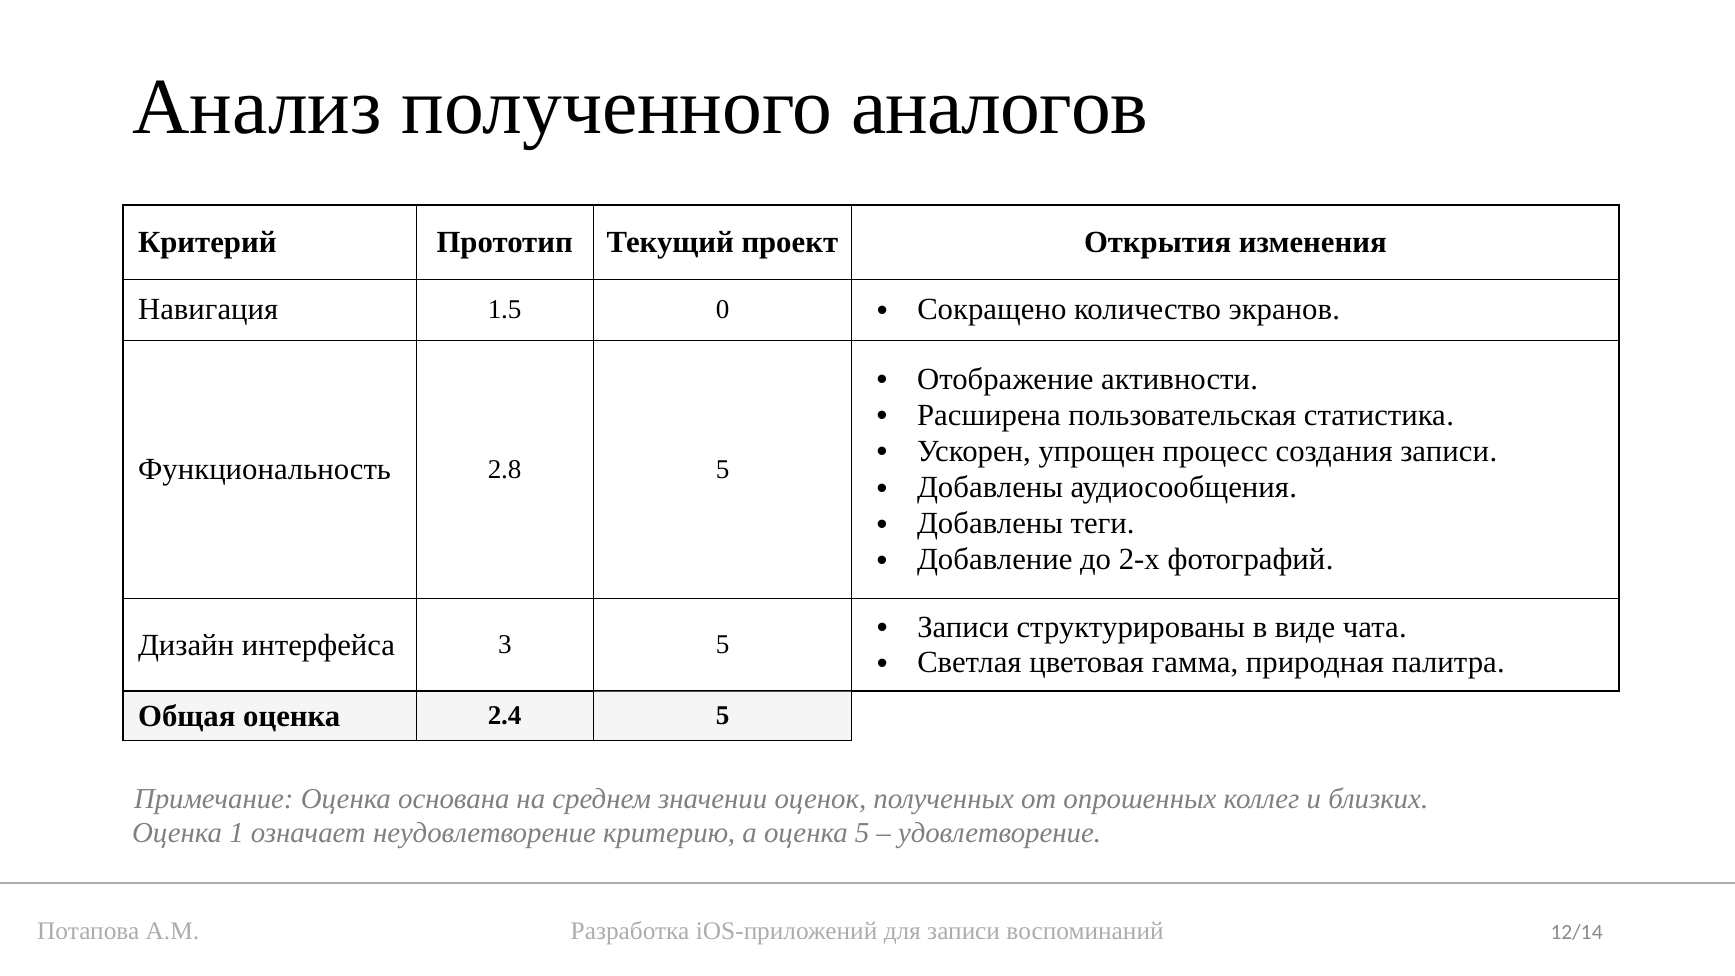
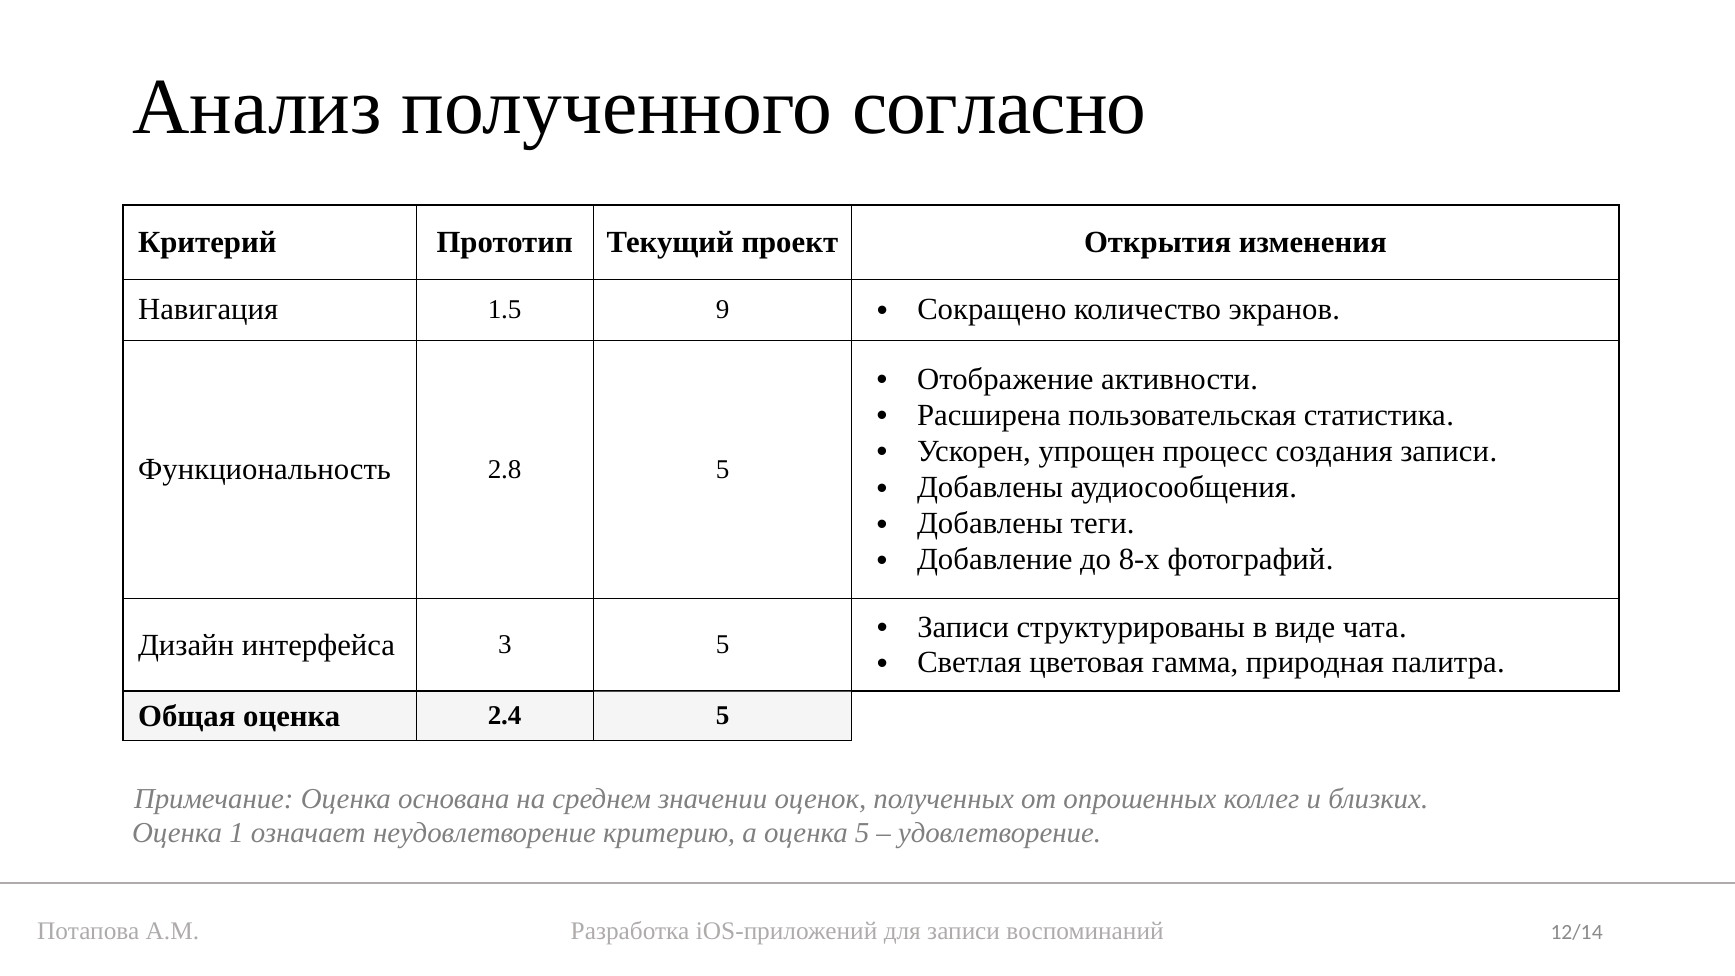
аналогов: аналогов -> согласно (999, 107)
0: 0 -> 9 (723, 310)
2-х: 2-х -> 8-х (1139, 560)
